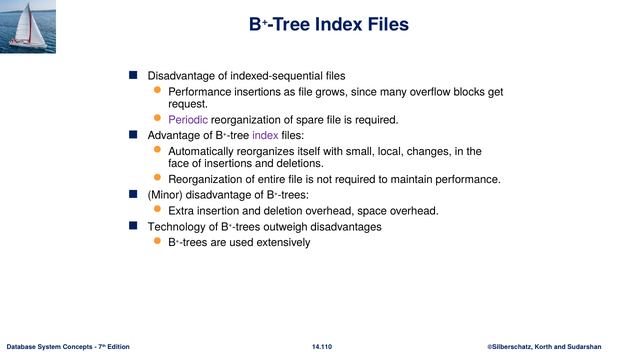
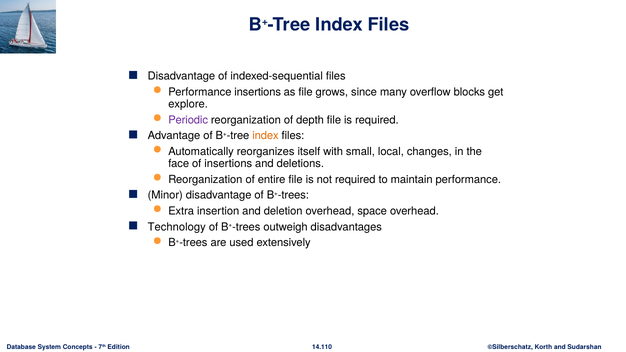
request: request -> explore (188, 104)
spare: spare -> depth (310, 120)
index colour: purple -> orange (266, 136)
